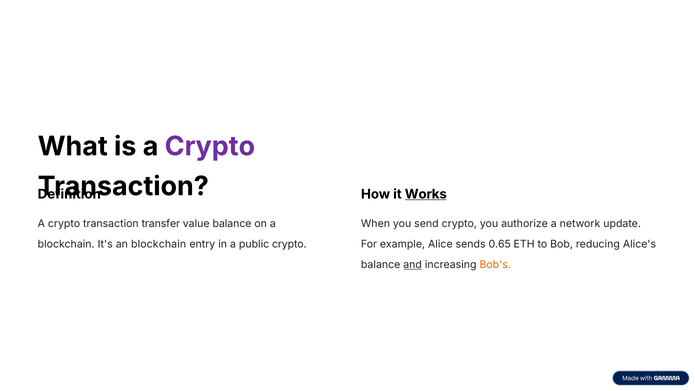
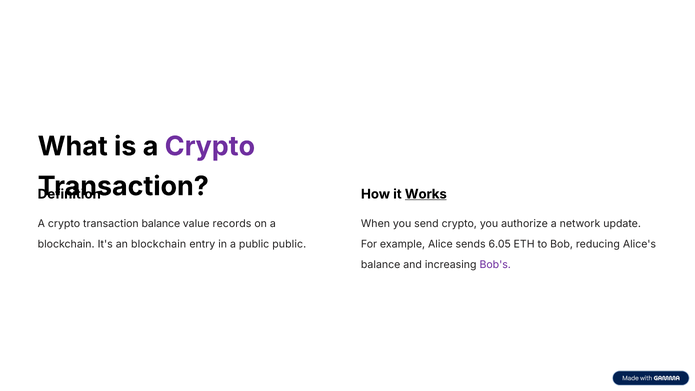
transaction transfer: transfer -> balance (161, 224)
value balance: balance -> records (232, 224)
public crypto: crypto -> public (289, 244)
0.65: 0.65 -> 6.05 (500, 244)
and underline: present -> none (413, 265)
Bob's colour: orange -> purple (495, 265)
